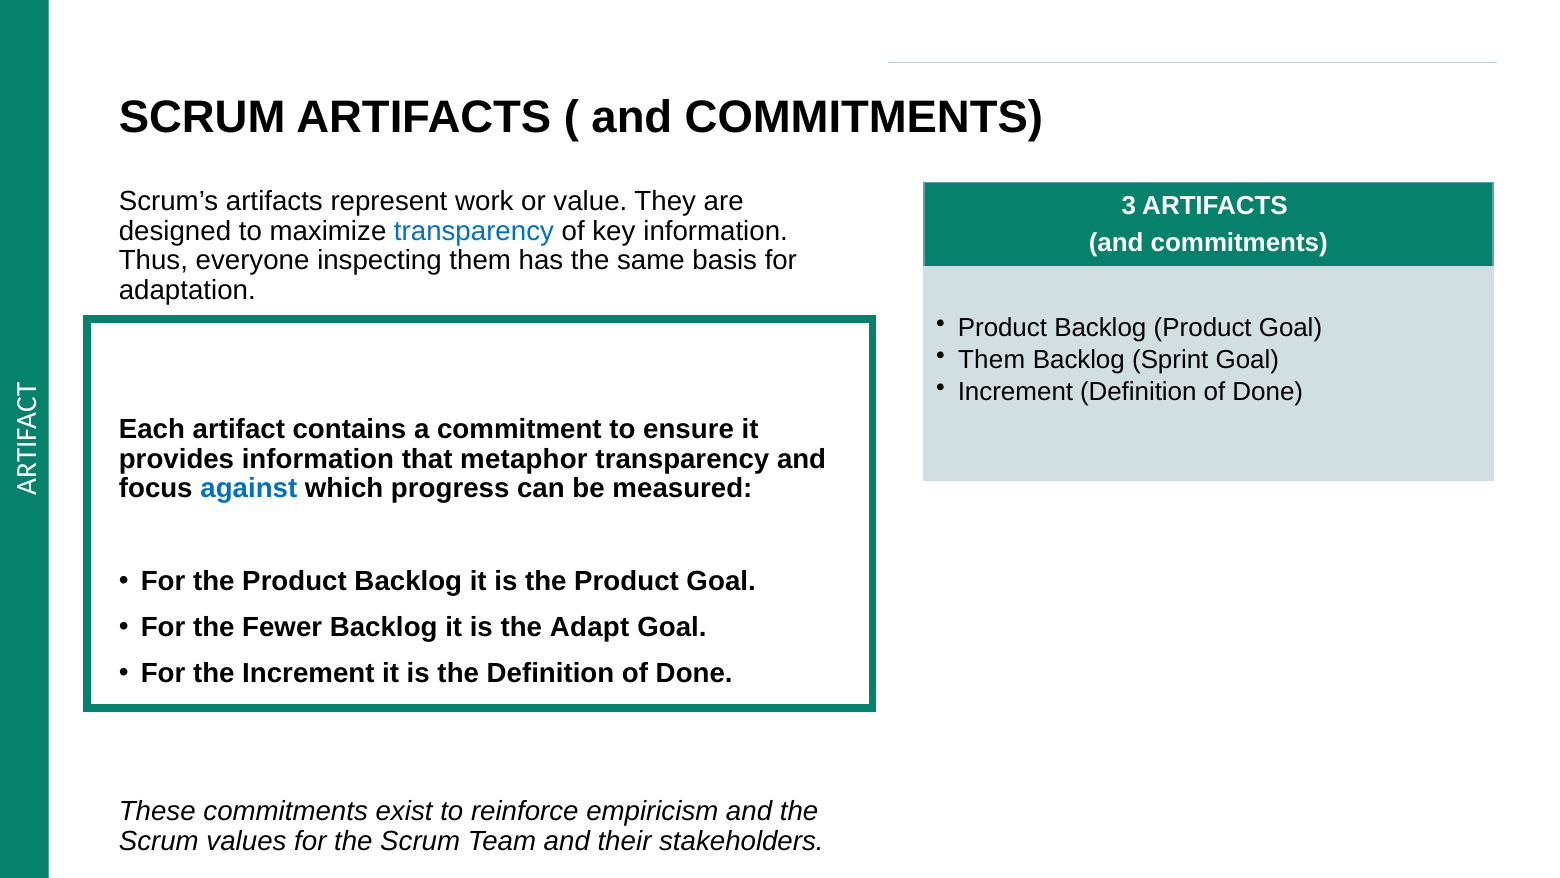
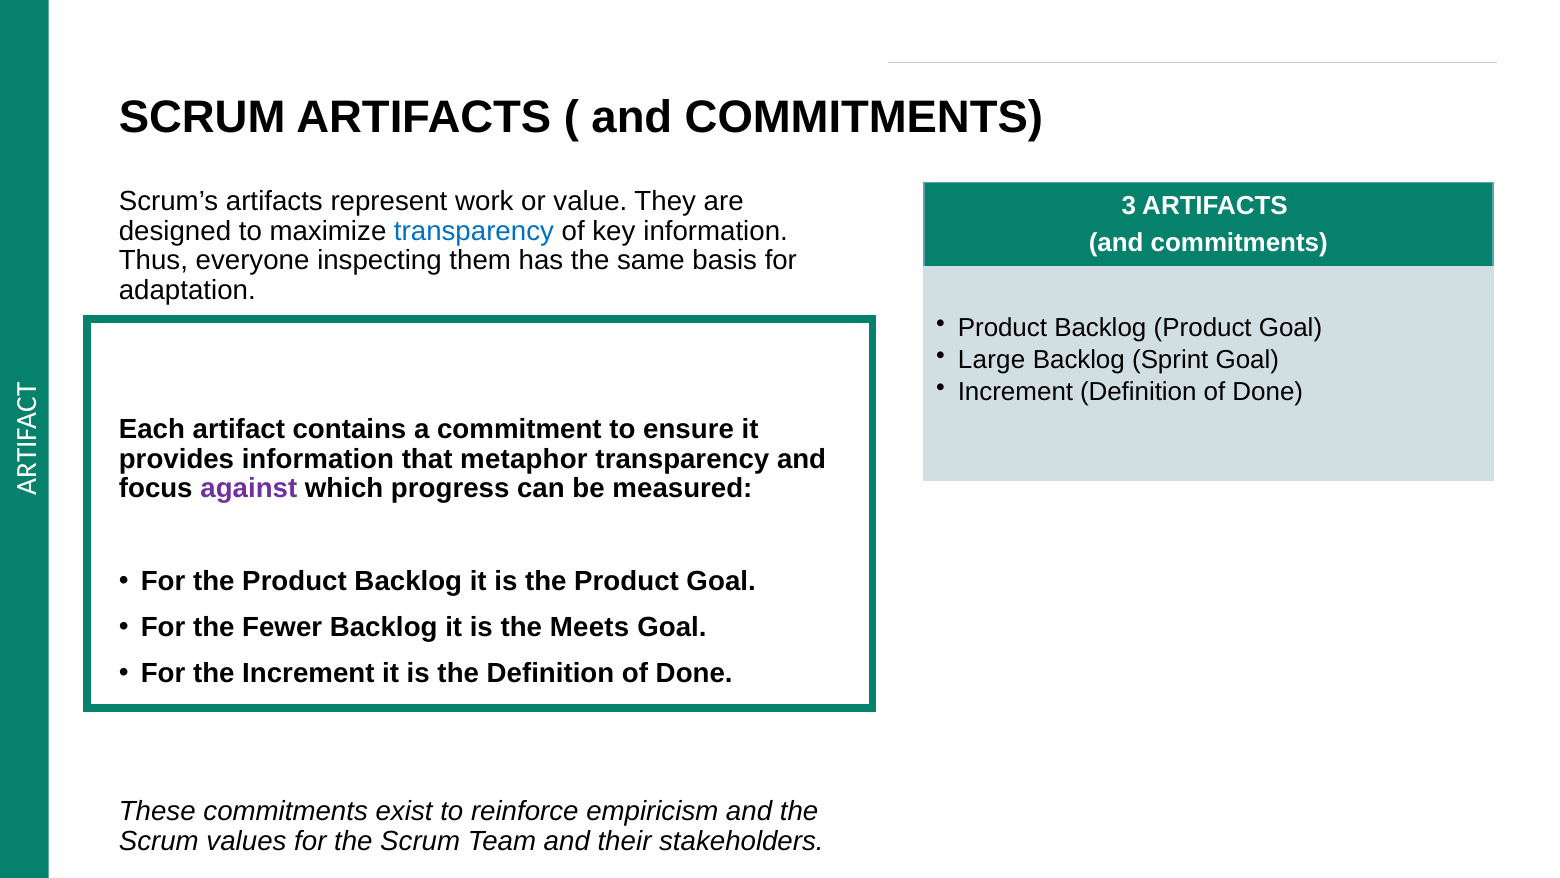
Them: Them -> Large (992, 360)
against colour: blue -> purple (249, 489)
Adapt: Adapt -> Meets (590, 627)
